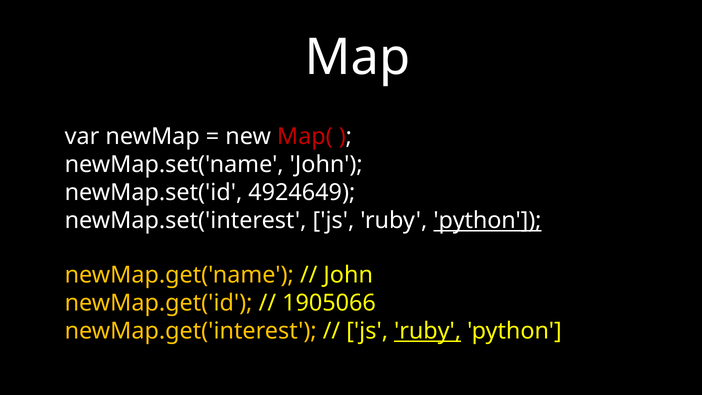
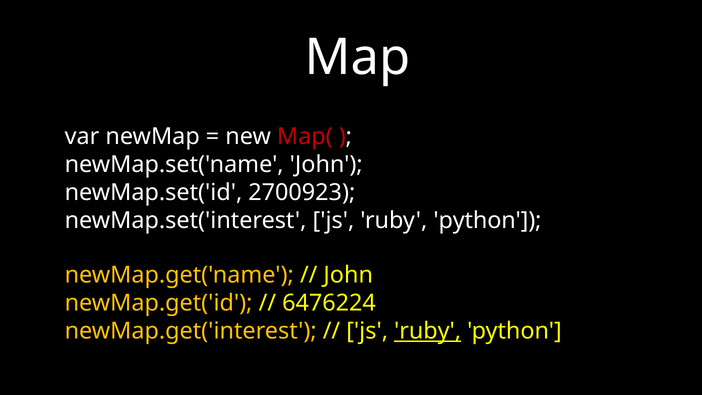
4924649: 4924649 -> 2700923 (302, 193)
python underline: present -> none (487, 221)
1905066: 1905066 -> 6476224 (329, 303)
